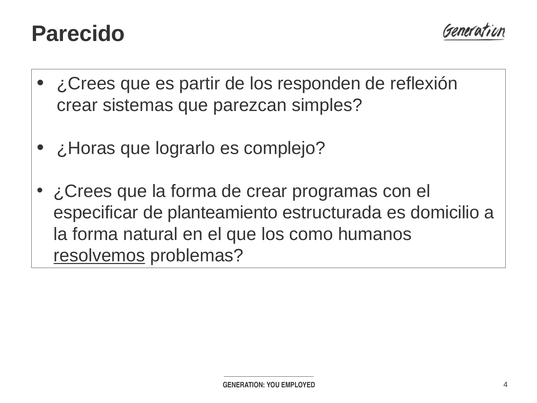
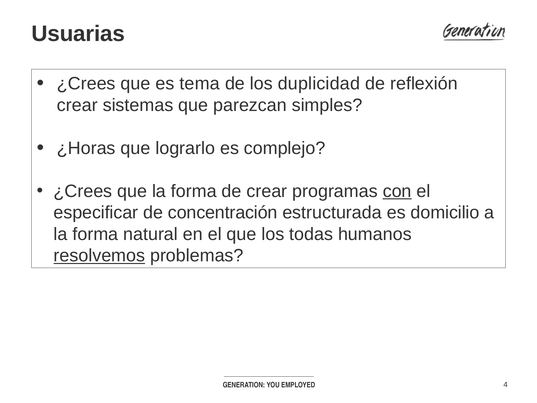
Parecido: Parecido -> Usuarias (78, 34)
partir: partir -> tema (200, 84)
responden: responden -> duplicidad (319, 84)
con underline: none -> present (397, 191)
planteamiento: planteamiento -> concentración (223, 213)
como: como -> todas (311, 234)
